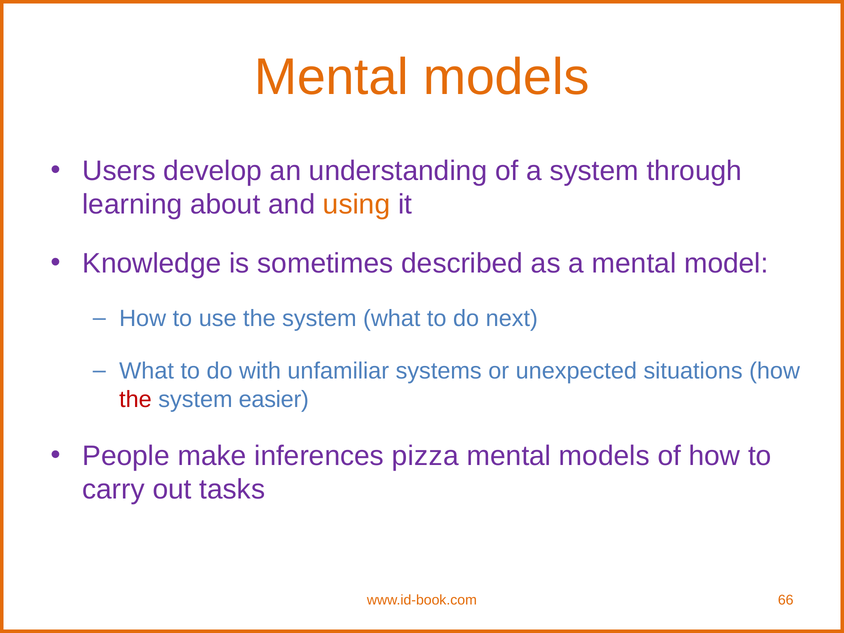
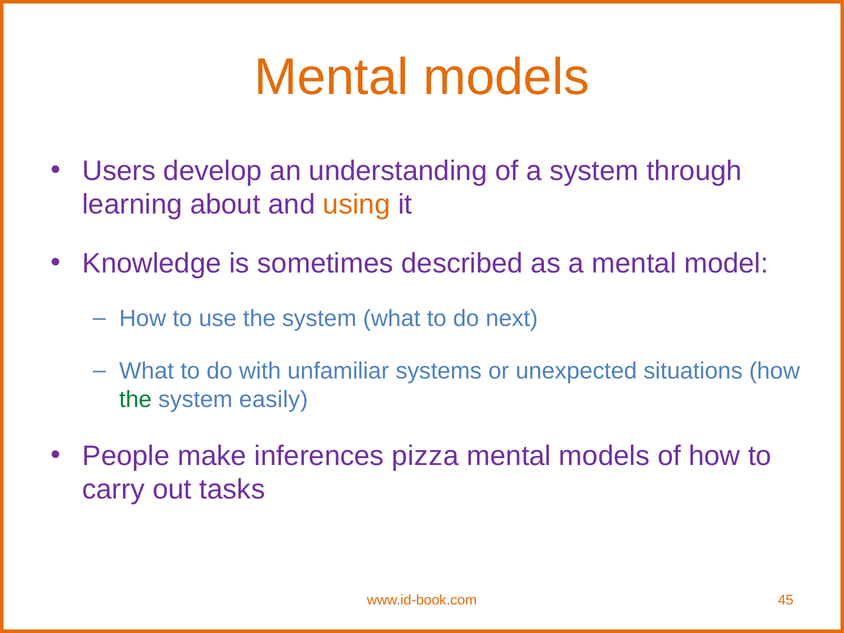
the colour: red -> green (136, 399)
easier: easier -> easily (274, 399)
66: 66 -> 45 (786, 600)
